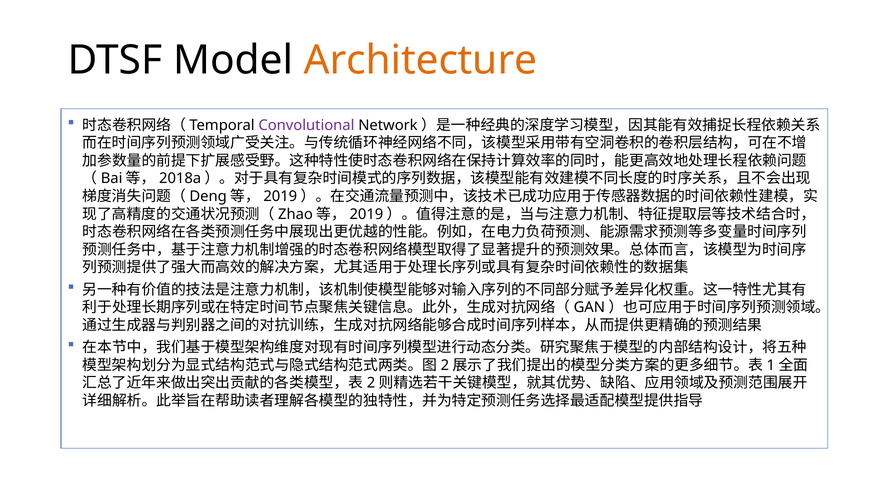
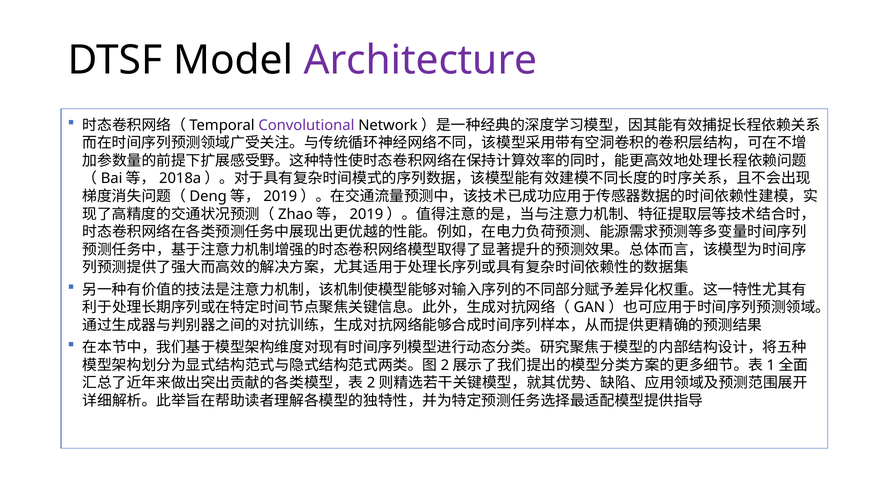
Architecture colour: orange -> purple (420, 61)
